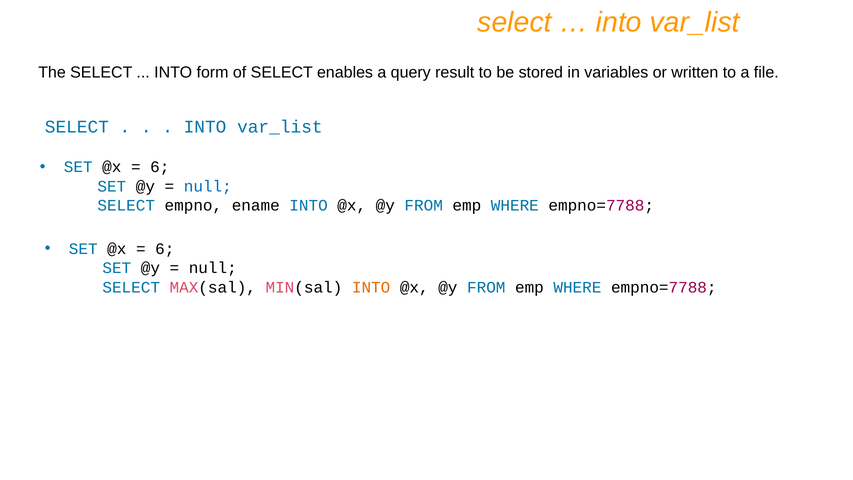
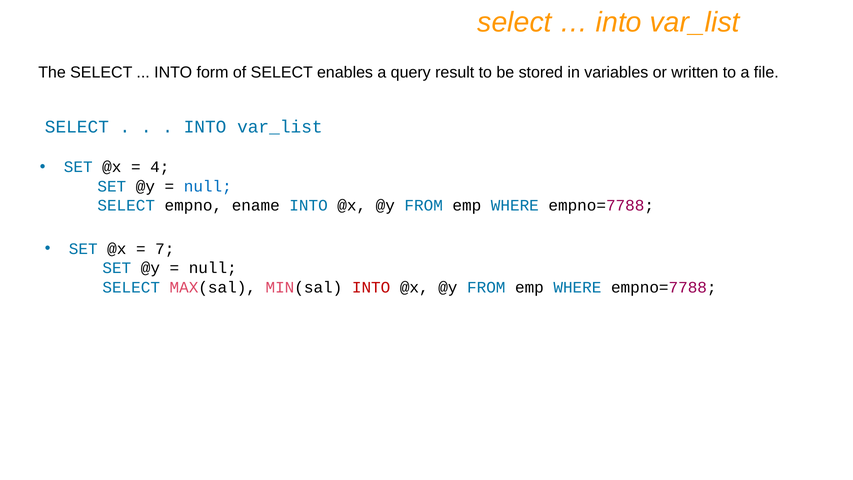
6: 6 -> 4 (160, 167)
6: 6 -> 7 (165, 249)
INTO colour: orange -> red (371, 287)
